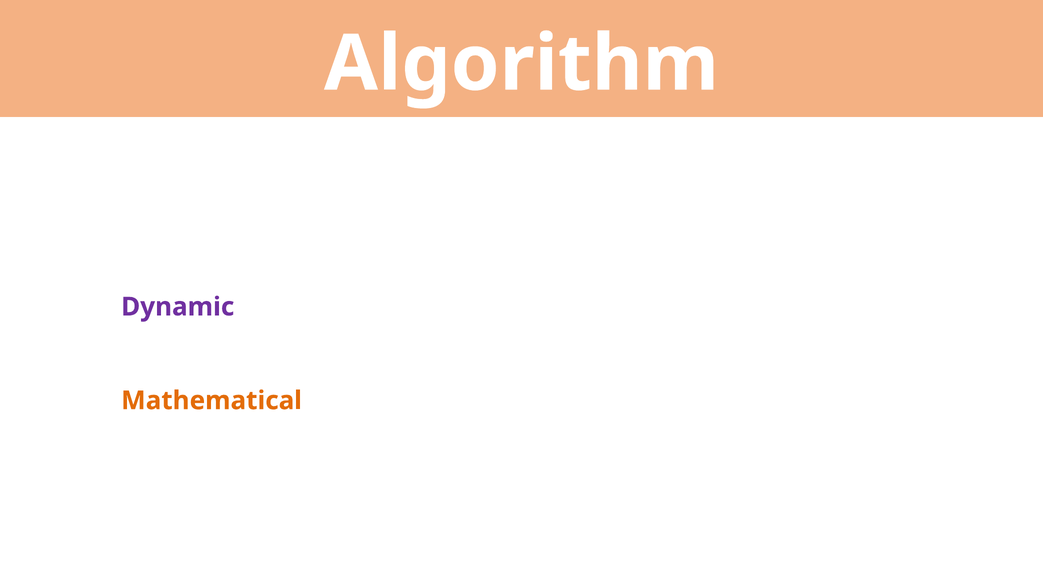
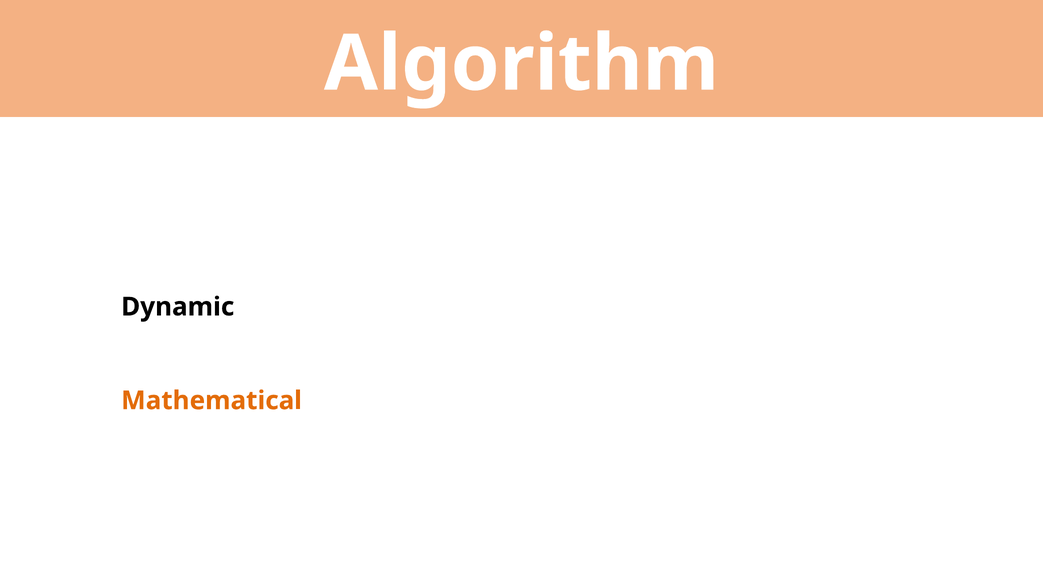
Dynamic colour: purple -> black (178, 307)
